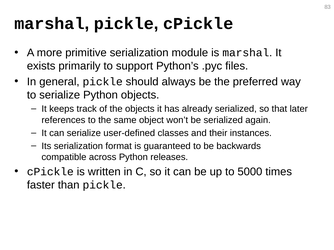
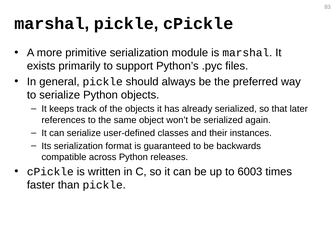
5000: 5000 -> 6003 (250, 172)
